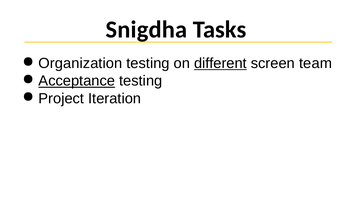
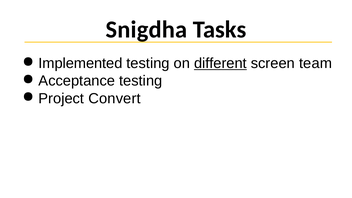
Organization: Organization -> Implemented (80, 63)
Acceptance underline: present -> none (77, 81)
Iteration: Iteration -> Convert (115, 99)
